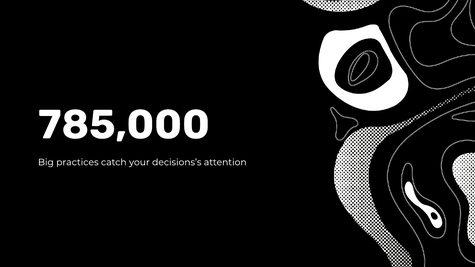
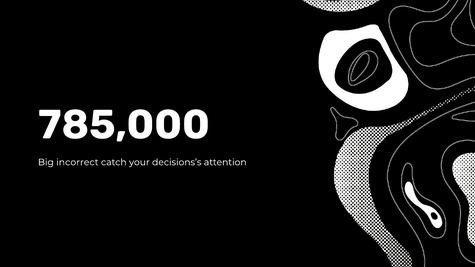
practices: practices -> incorrect (77, 162)
